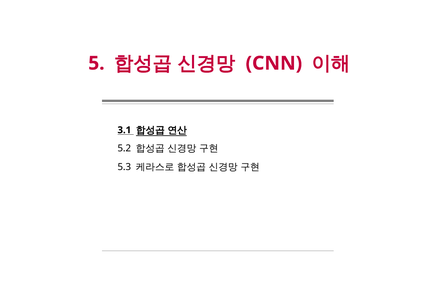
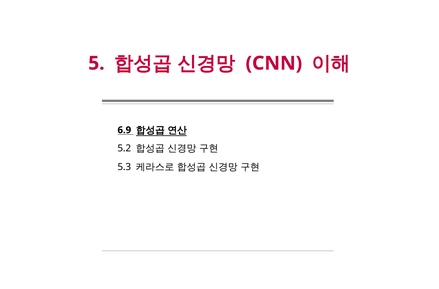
3.1: 3.1 -> 6.9 (124, 130)
